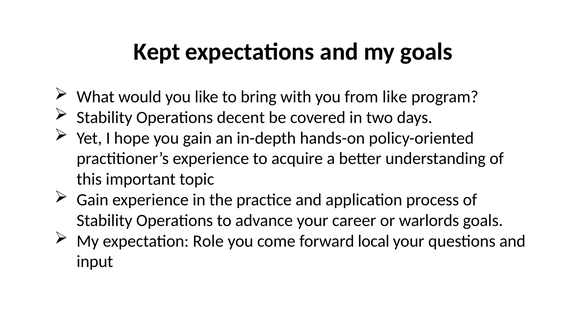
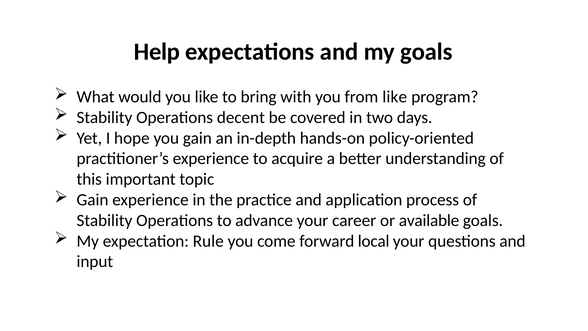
Kept: Kept -> Help (157, 52)
warlords: warlords -> available (429, 220)
Role: Role -> Rule (208, 241)
